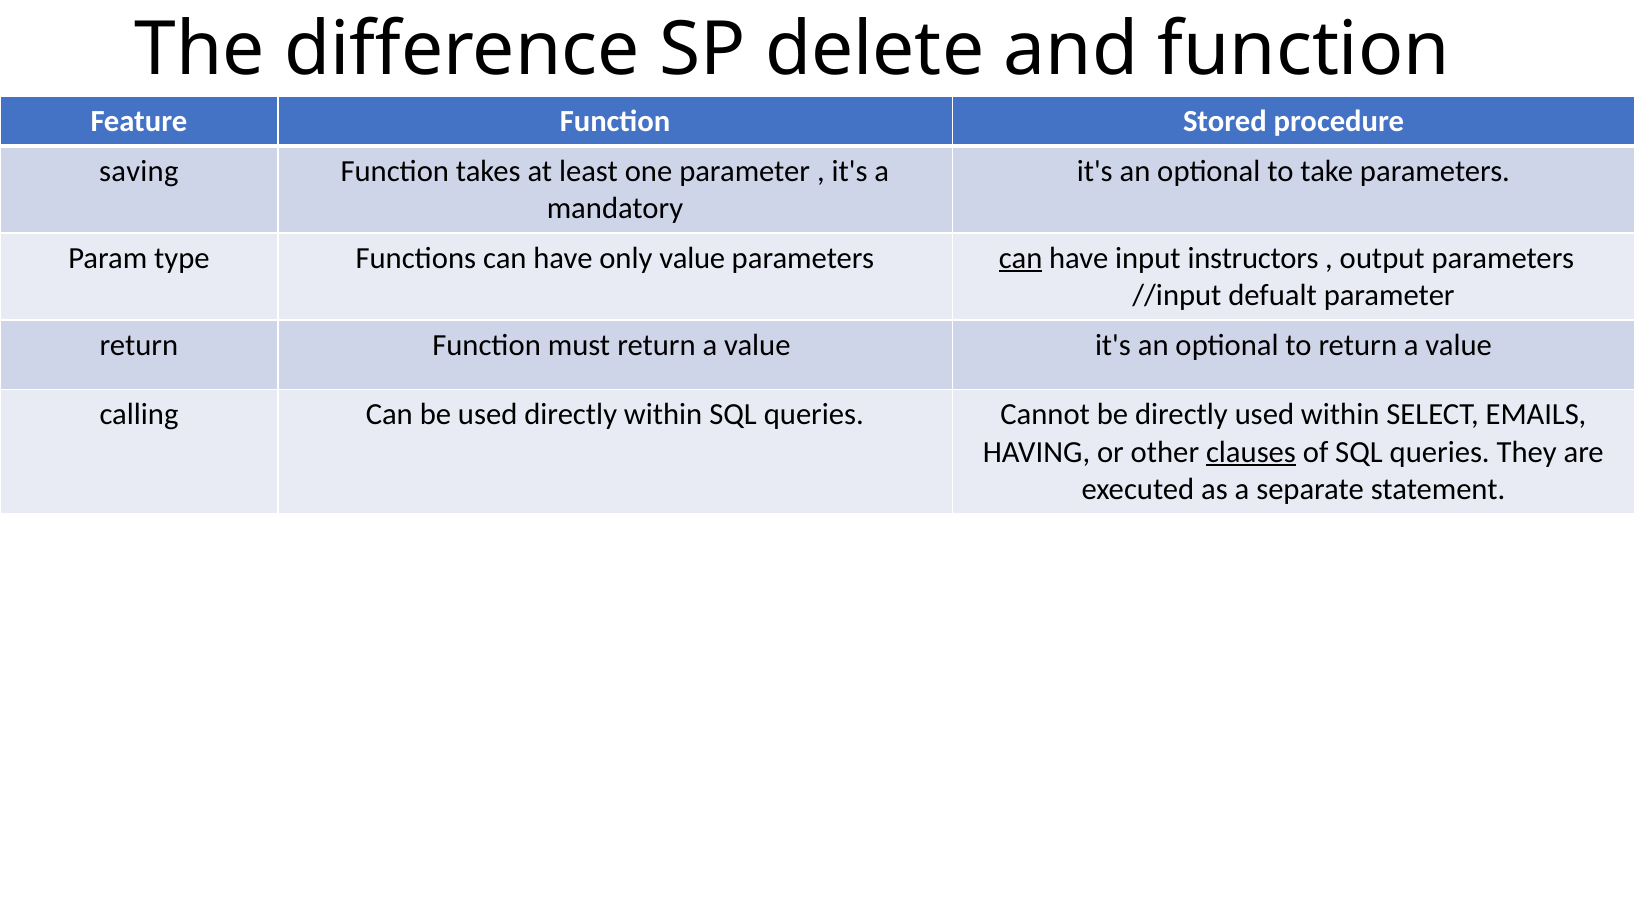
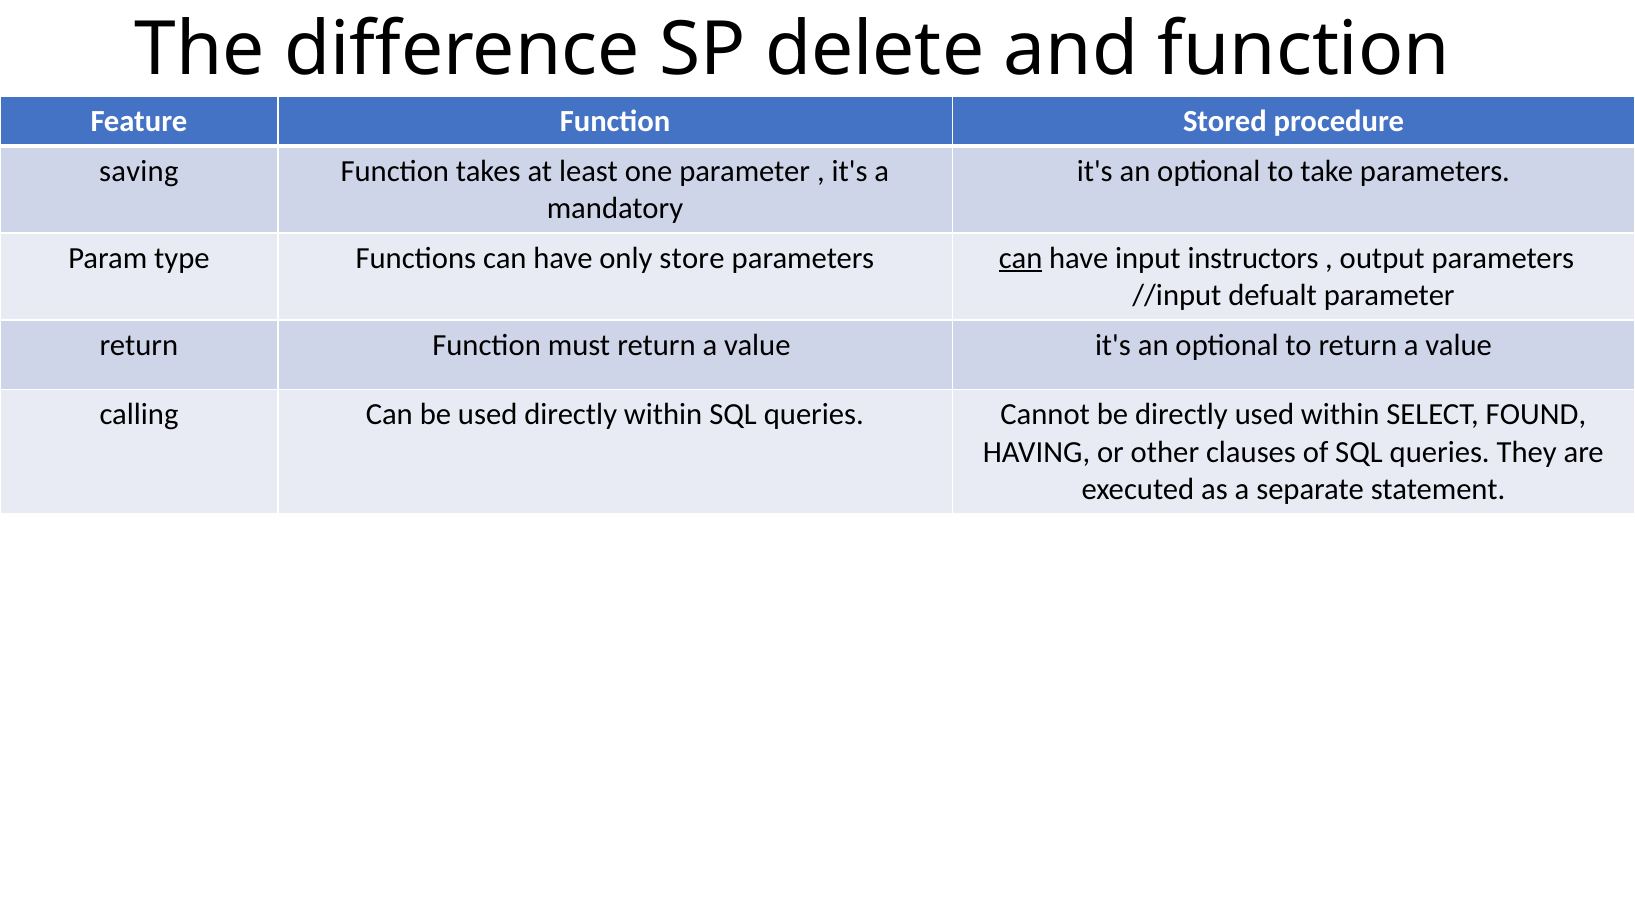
only value: value -> store (692, 258)
EMAILS: EMAILS -> FOUND (1536, 415)
clauses underline: present -> none (1251, 452)
